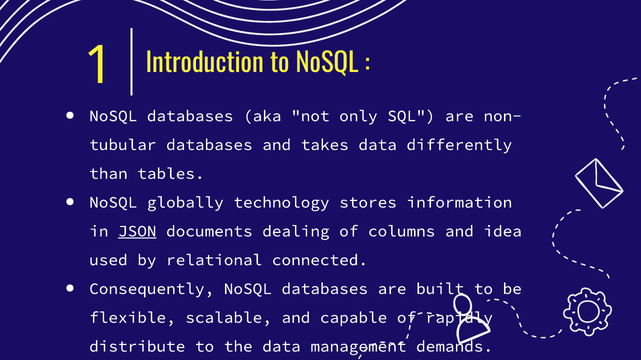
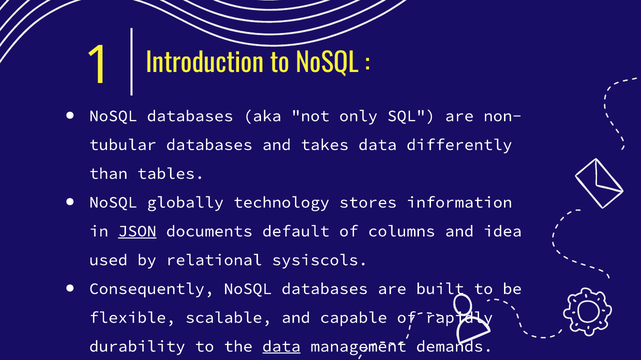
dealing: dealing -> default (296, 232)
connected: connected -> sysiscols (320, 260)
distribute: distribute -> durability (137, 347)
data underline: none -> present (281, 347)
